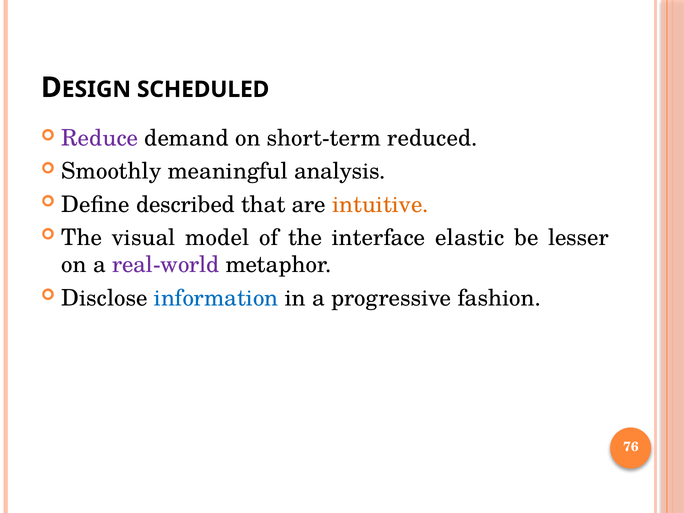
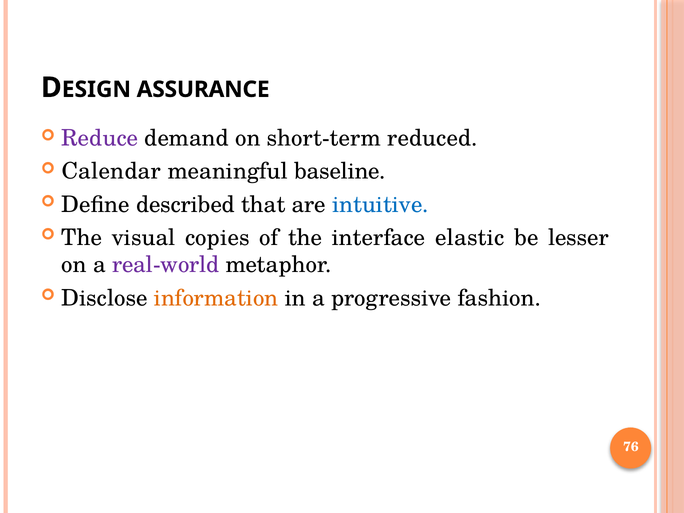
SCHEDULED: SCHEDULED -> ASSURANCE (203, 89)
Smoothly: Smoothly -> Calendar (111, 171)
analysis: analysis -> baseline (340, 171)
intuitive colour: orange -> blue (381, 204)
model: model -> copies (217, 238)
information colour: blue -> orange (216, 298)
